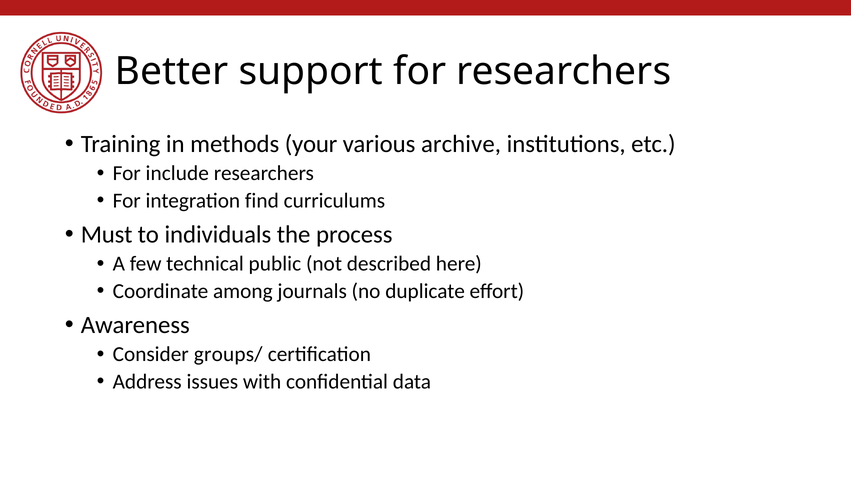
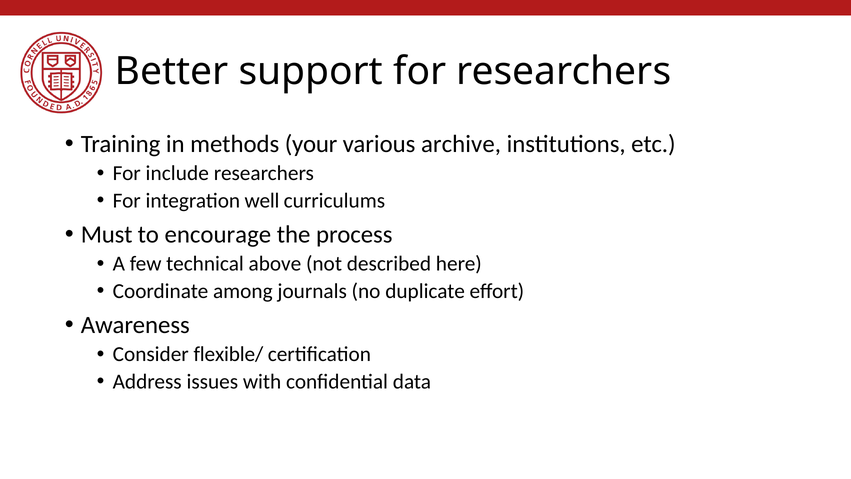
find: find -> well (262, 201)
individuals: individuals -> encourage (218, 234)
public: public -> above (275, 264)
groups/: groups/ -> flexible/ (228, 354)
